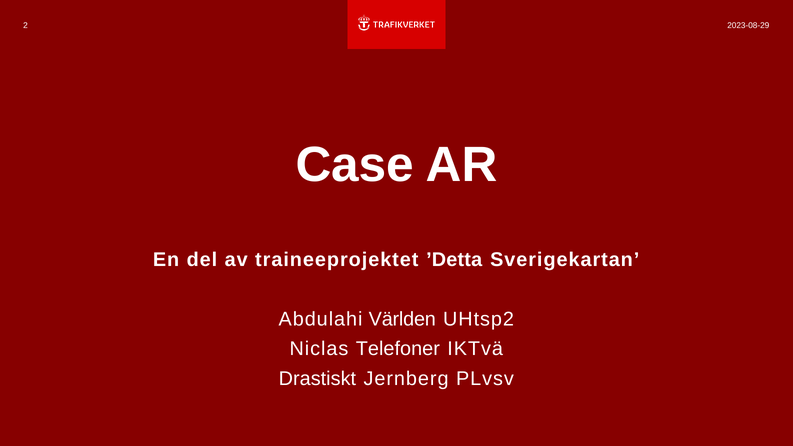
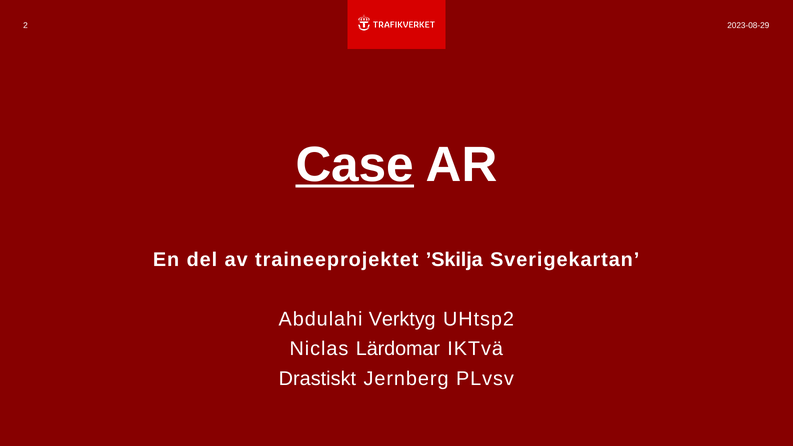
Case underline: none -> present (355, 165)
’Detta: ’Detta -> ’Skilja (454, 260)
Världen: Världen -> Verktyg (402, 319)
Telefoner: Telefoner -> Lärdomar (398, 349)
